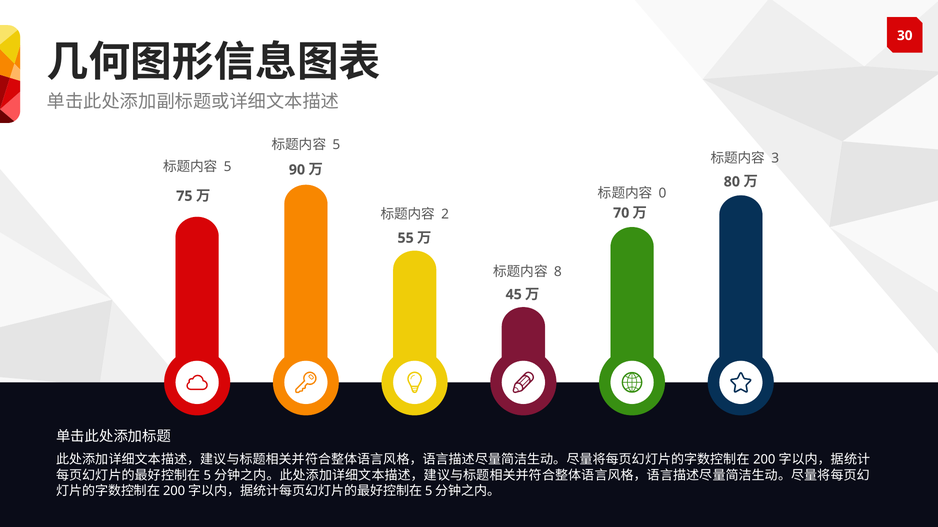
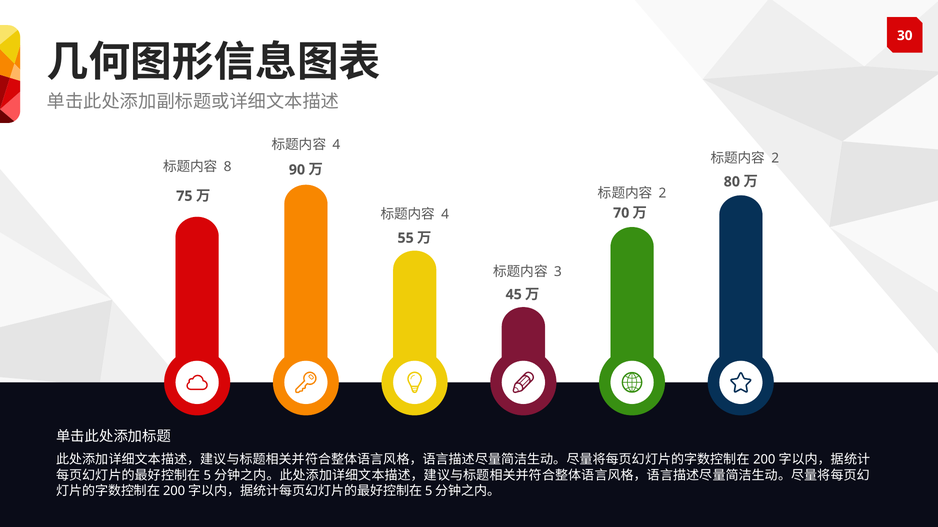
5: 5 -> 4 (336, 145)
3: 3 -> 2 (775, 158)
5: 5 -> 8 (228, 167)
0: 0 -> 2 (663, 194)
2: 2 -> 4 (445, 214)
8: 8 -> 3 (558, 272)
